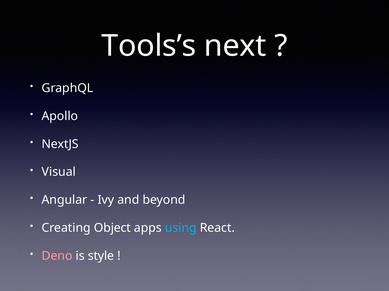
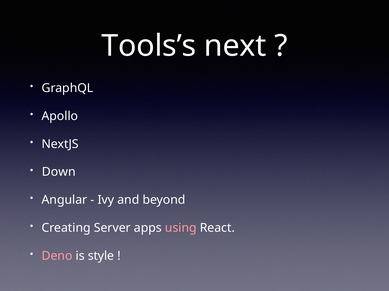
Visual: Visual -> Down (59, 172)
Object: Object -> Server (112, 228)
using colour: light blue -> pink (181, 228)
